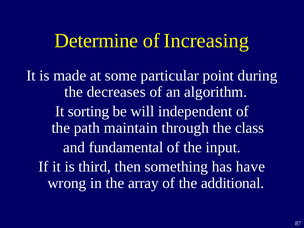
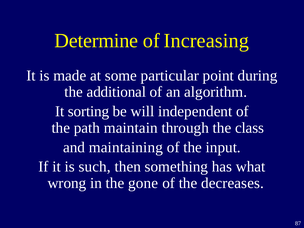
decreases: decreases -> additional (116, 92)
fundamental: fundamental -> maintaining (126, 147)
third: third -> such (95, 167)
have: have -> what (251, 167)
array: array -> gone (143, 183)
additional: additional -> decreases (232, 183)
